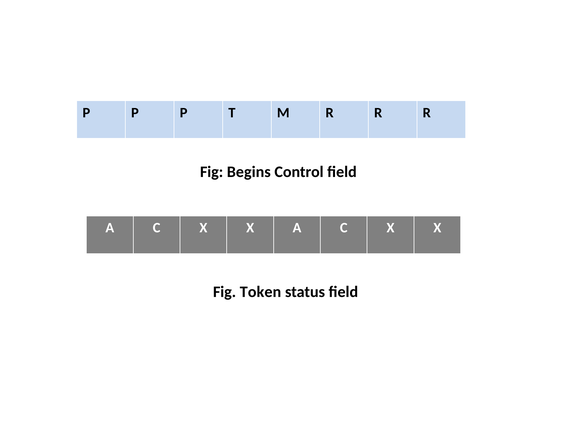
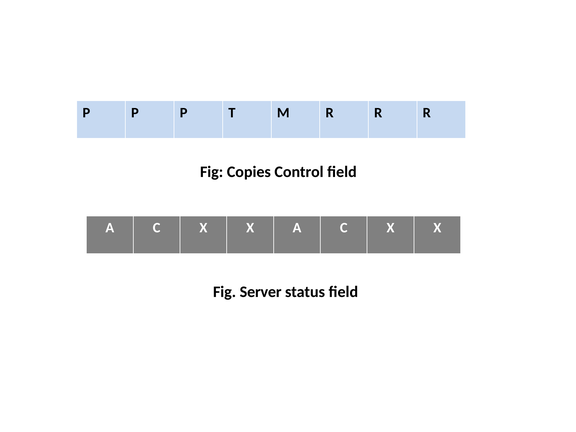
Begins: Begins -> Copies (249, 172)
Token: Token -> Server (261, 292)
